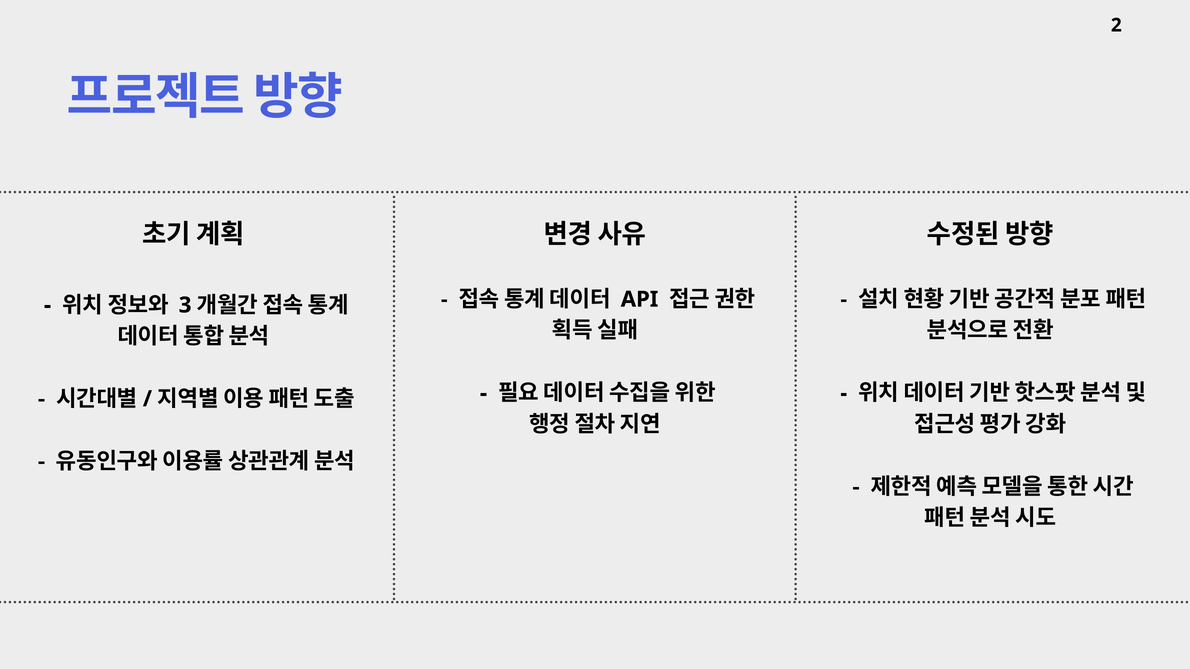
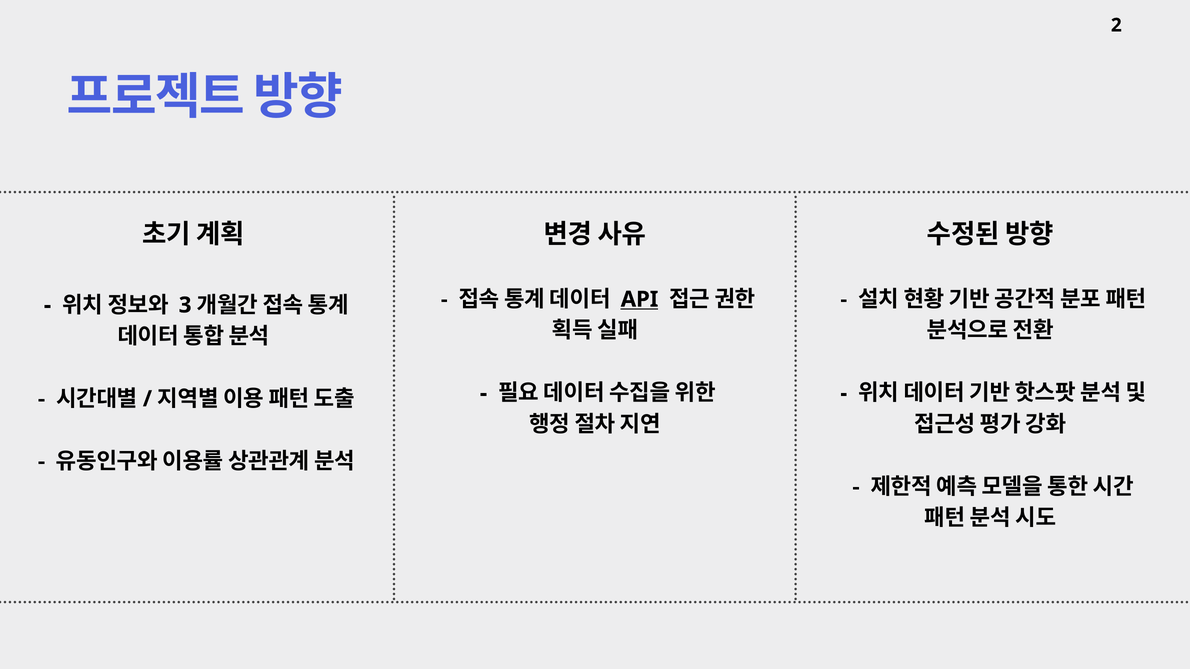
API underline: none -> present (640, 300)
